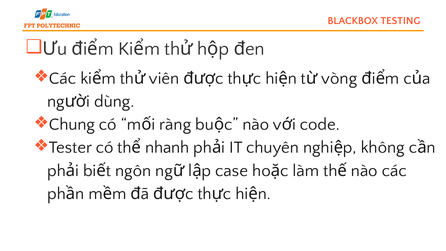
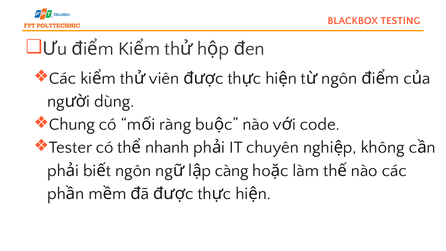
vòng: vòng -> ngôn (339, 78)
case: case -> càng (232, 170)
